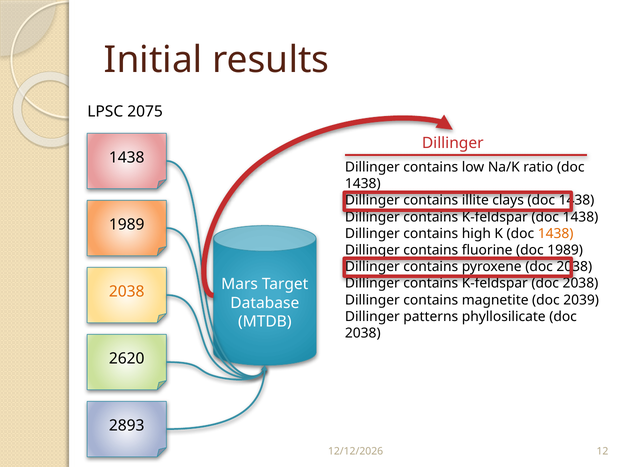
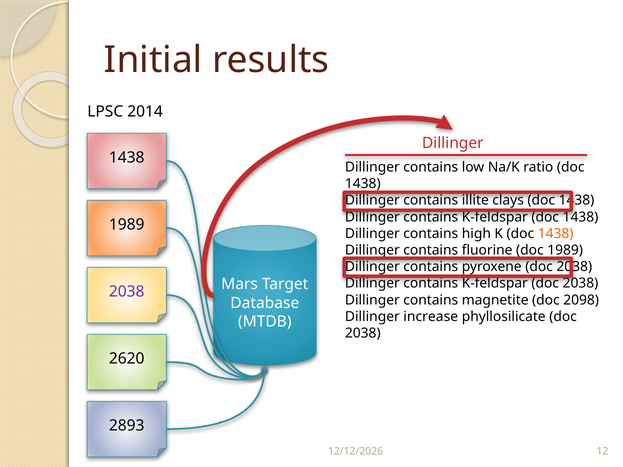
2075: 2075 -> 2014 (145, 112)
2038 colour: orange -> purple (127, 292)
2039: 2039 -> 2098 (581, 300)
patterns: patterns -> increase (431, 317)
